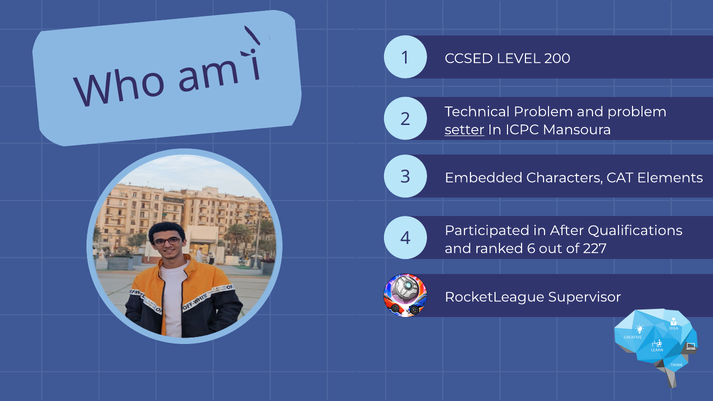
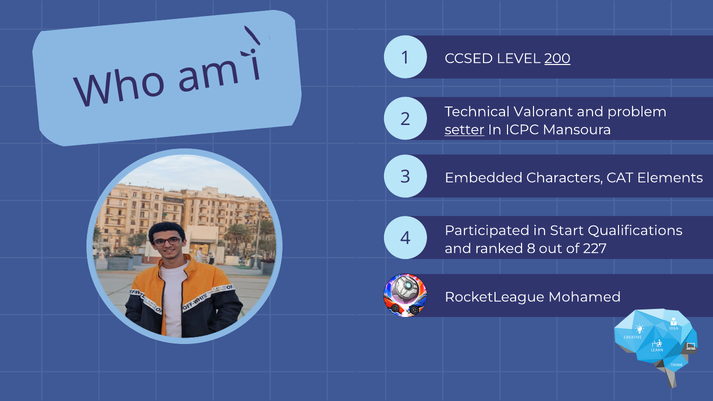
200 underline: none -> present (557, 58)
Technical Problem: Problem -> Valorant (543, 112)
After: After -> Start (567, 231)
6: 6 -> 8 (531, 249)
Supervisor: Supervisor -> Mohamed (585, 297)
